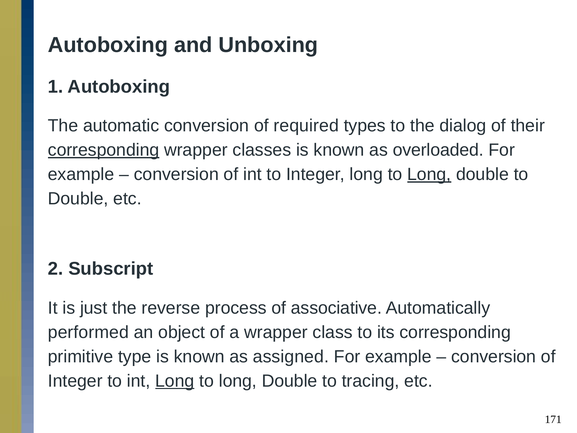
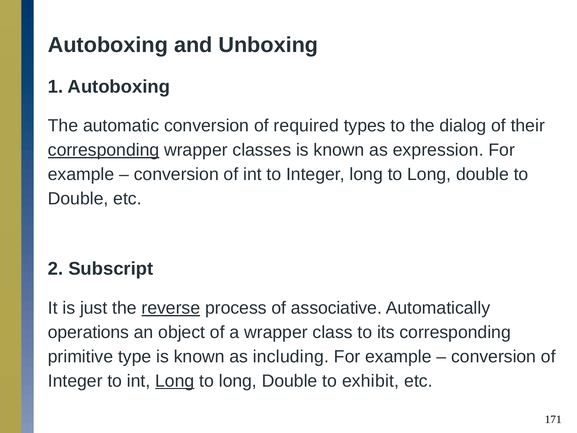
overloaded: overloaded -> expression (438, 150)
Long underline: present -> none (429, 174)
reverse underline: none -> present (171, 308)
performed: performed -> operations (88, 332)
assigned: assigned -> including (291, 357)
tracing: tracing -> exhibit (371, 381)
